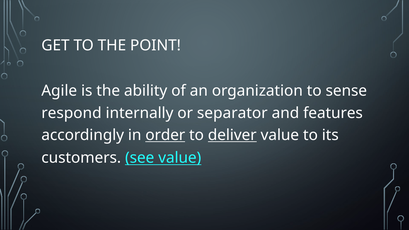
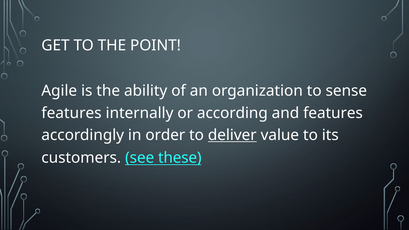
respond: respond -> features (71, 113)
separator: separator -> according (232, 113)
order underline: present -> none (165, 135)
see value: value -> these (180, 158)
